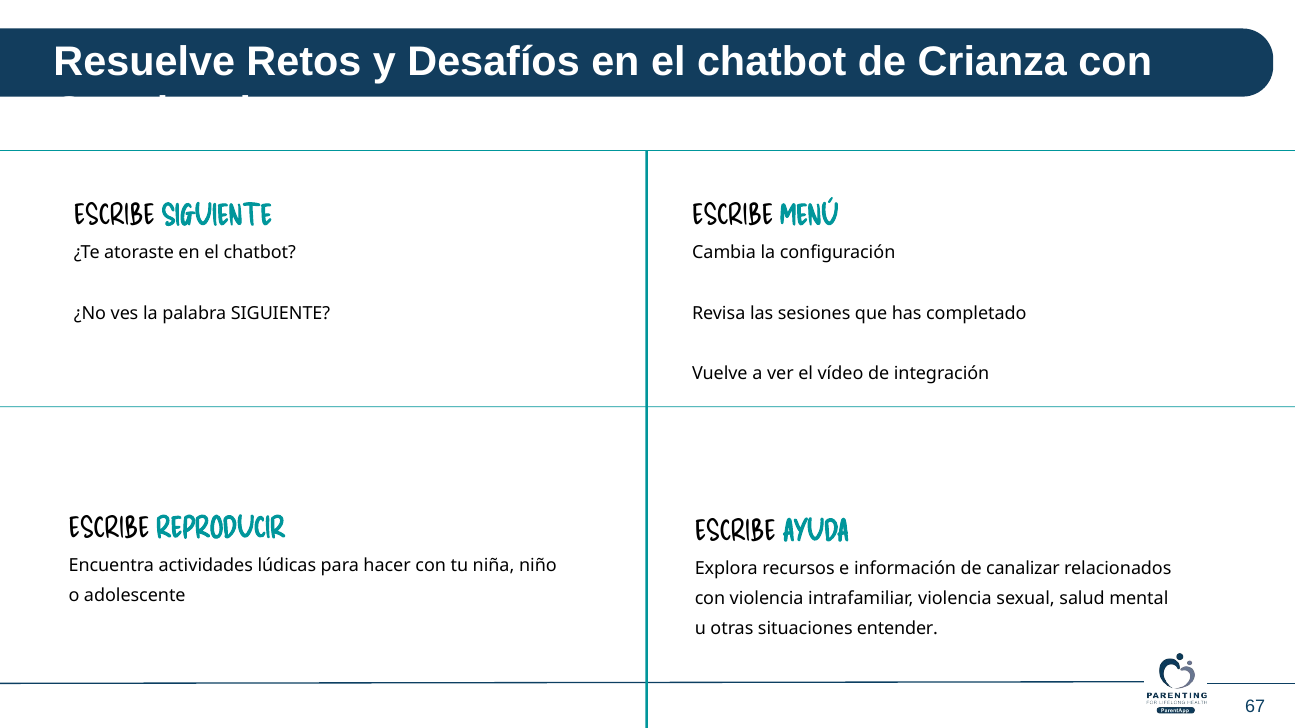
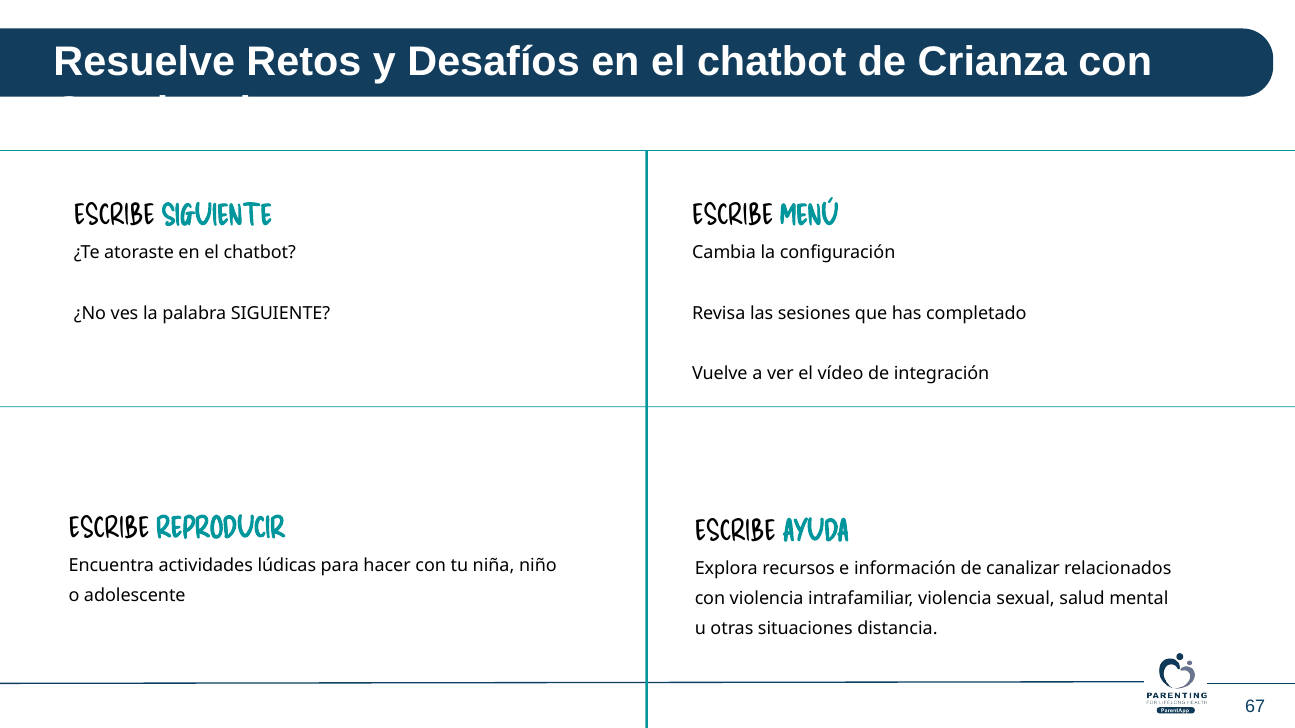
entender: entender -> distancia (897, 629)
